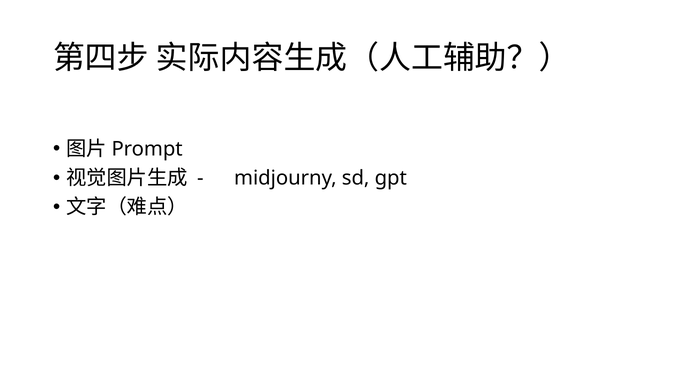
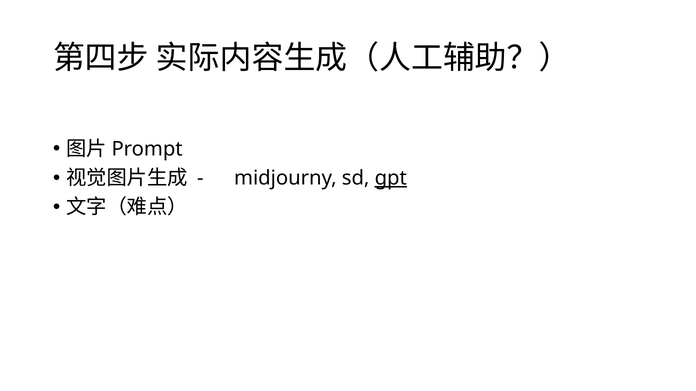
gpt underline: none -> present (391, 178)
